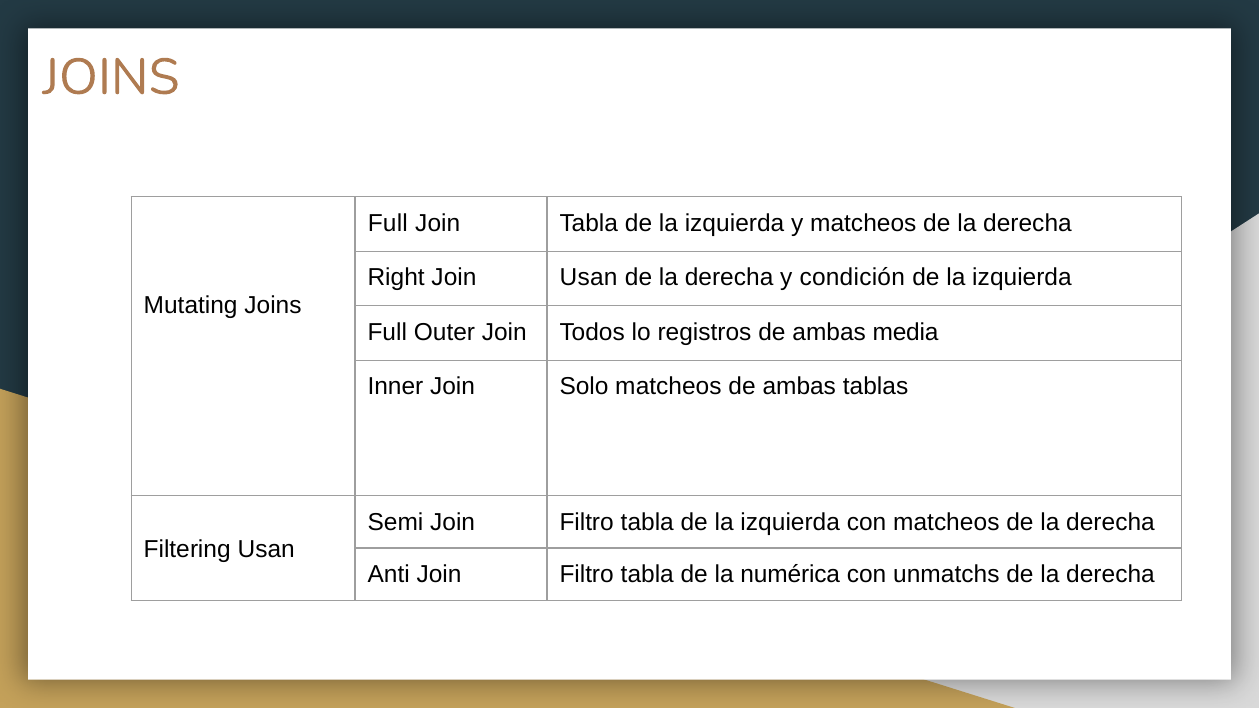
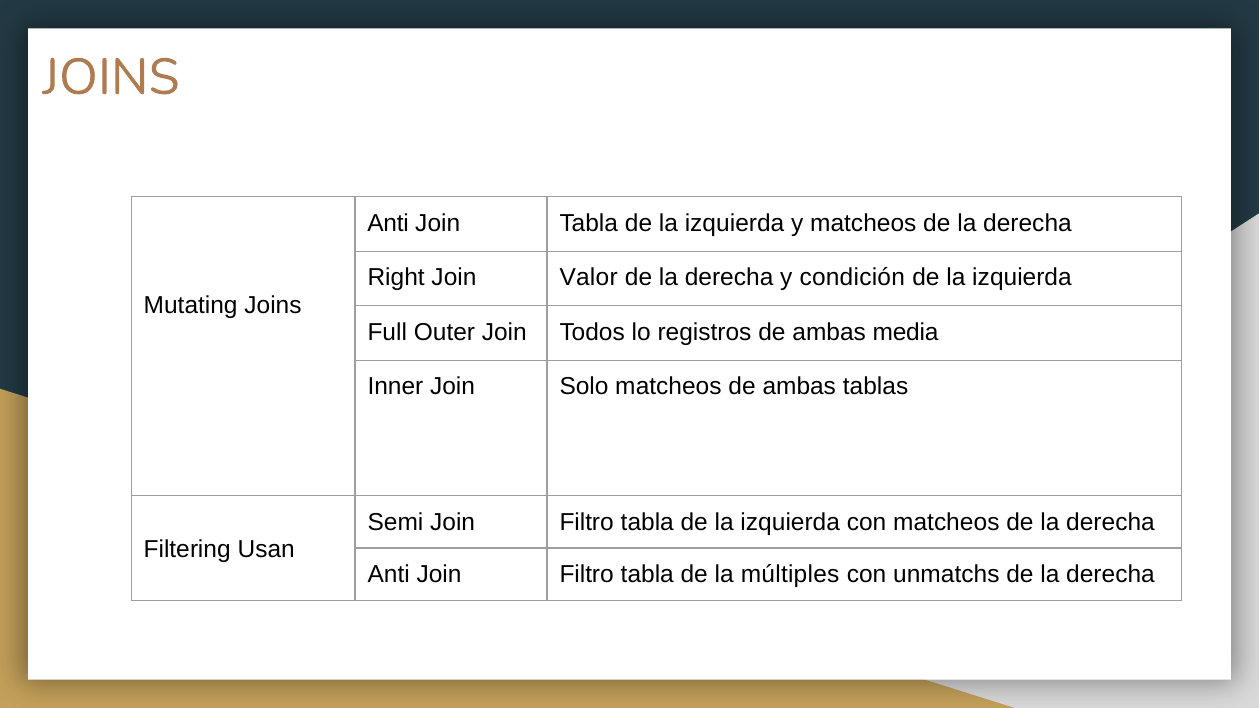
Full: Full -> Anti (388, 223)
Join Usan: Usan -> Valor (589, 278)
numérica: numérica -> múltiples (790, 575)
